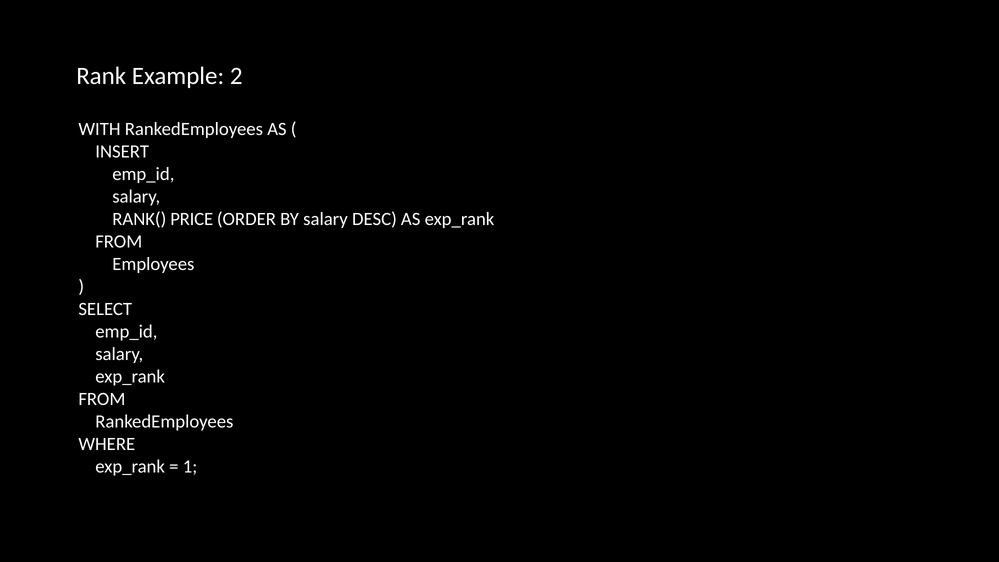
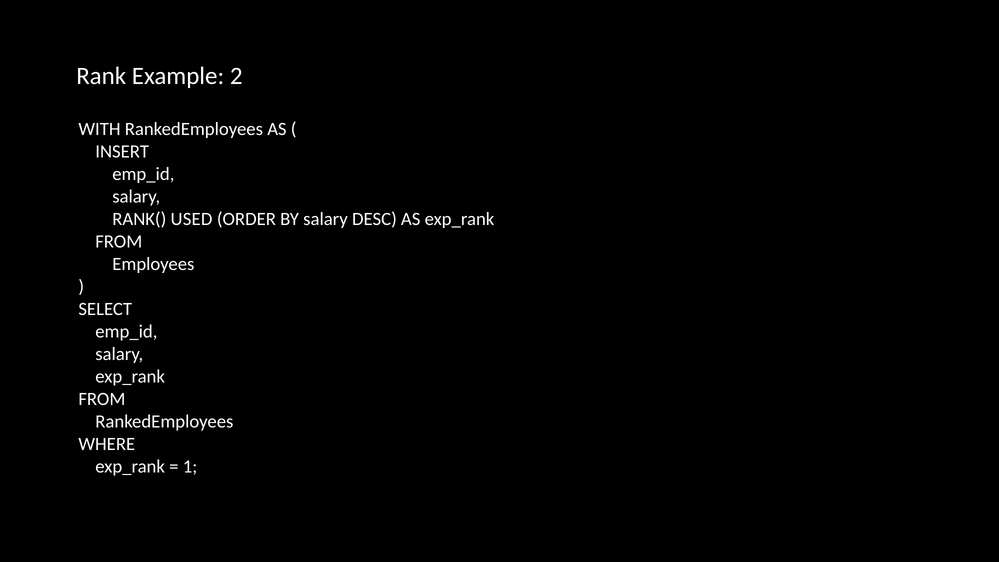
PRICE: PRICE -> USED (192, 219)
